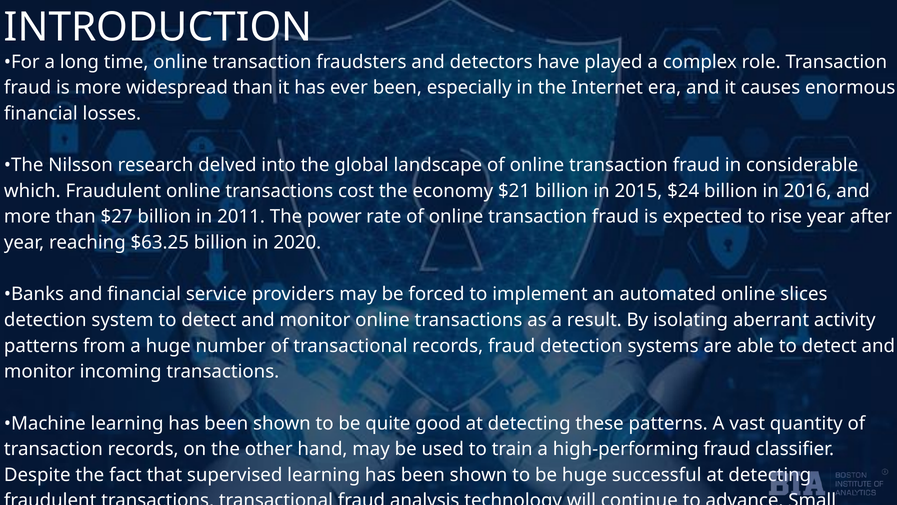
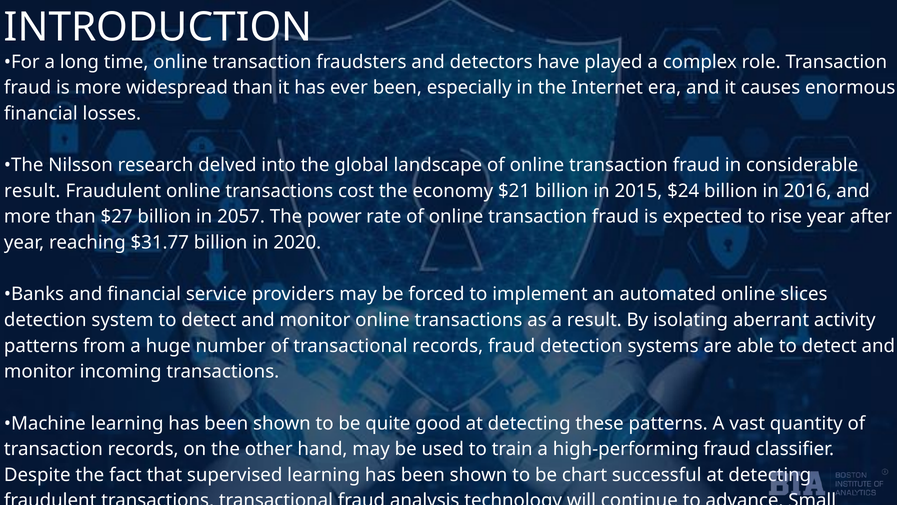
which: which -> result (32, 191)
2011: 2011 -> 2057 (241, 217)
$63.25: $63.25 -> $31.77 (160, 242)
be huge: huge -> chart (585, 475)
